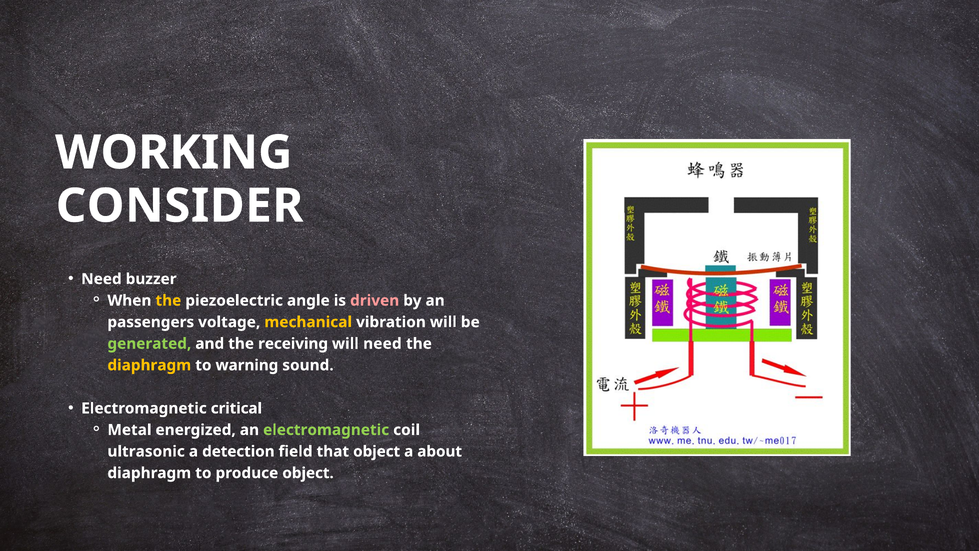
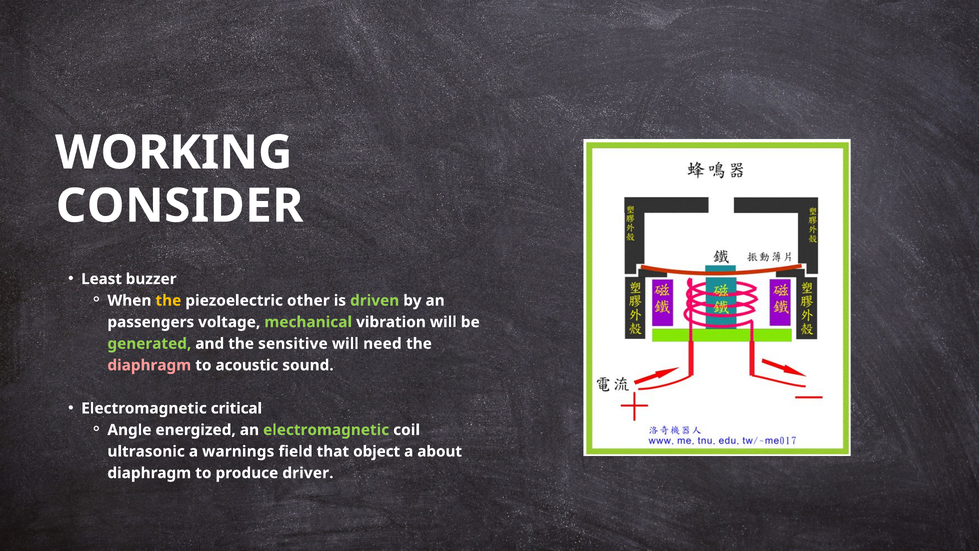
Need: Need -> Least (102, 279)
angle: angle -> other (308, 300)
driven colour: pink -> light green (375, 300)
mechanical colour: yellow -> light green (308, 322)
receiving: receiving -> sensitive (293, 344)
diaphragm colour: yellow -> pink (149, 365)
warning: warning -> acoustic (247, 365)
Metal: Metal -> Angle (129, 430)
detection: detection -> warnings (238, 451)
produce object: object -> driver (308, 473)
